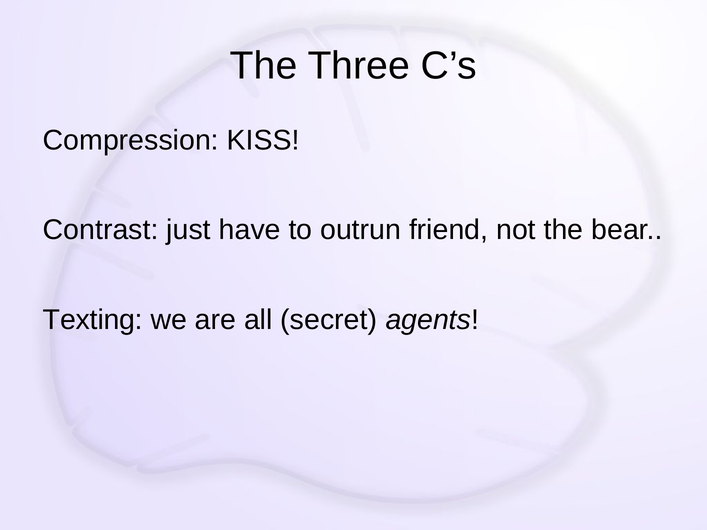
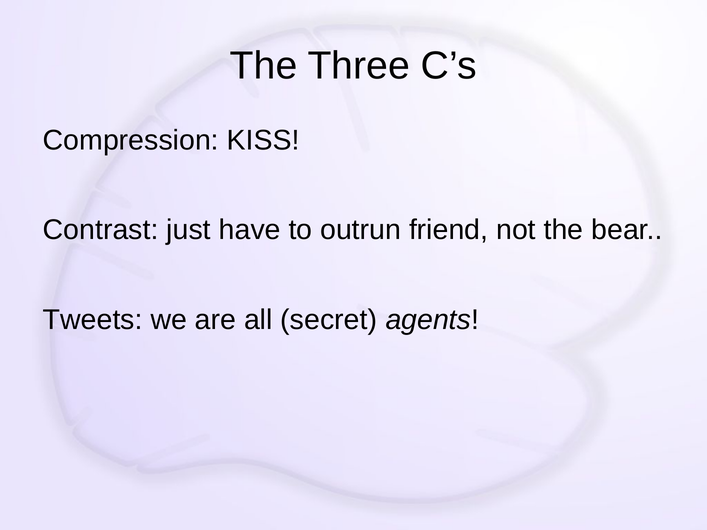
Texting: Texting -> Tweets (93, 320)
